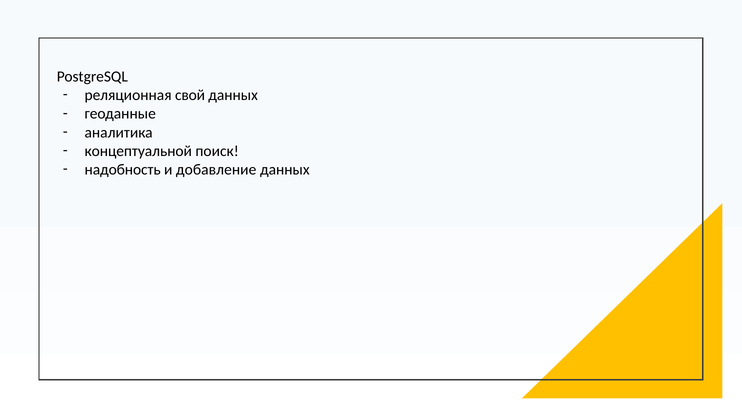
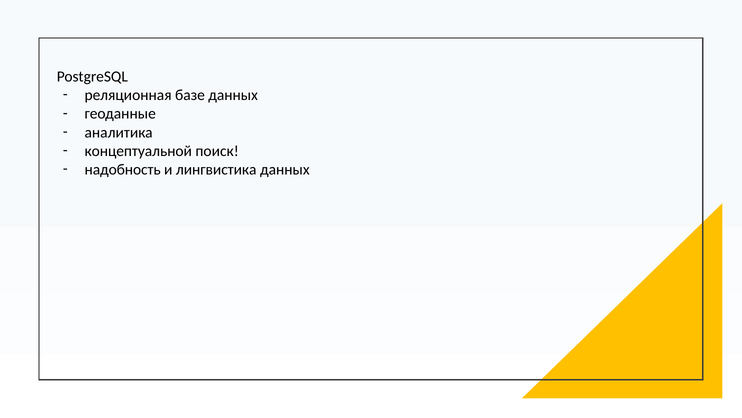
свой: свой -> базе (190, 95)
добавление: добавление -> лингвистика (216, 169)
